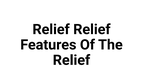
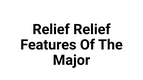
Relief: Relief -> Major (71, 60)
